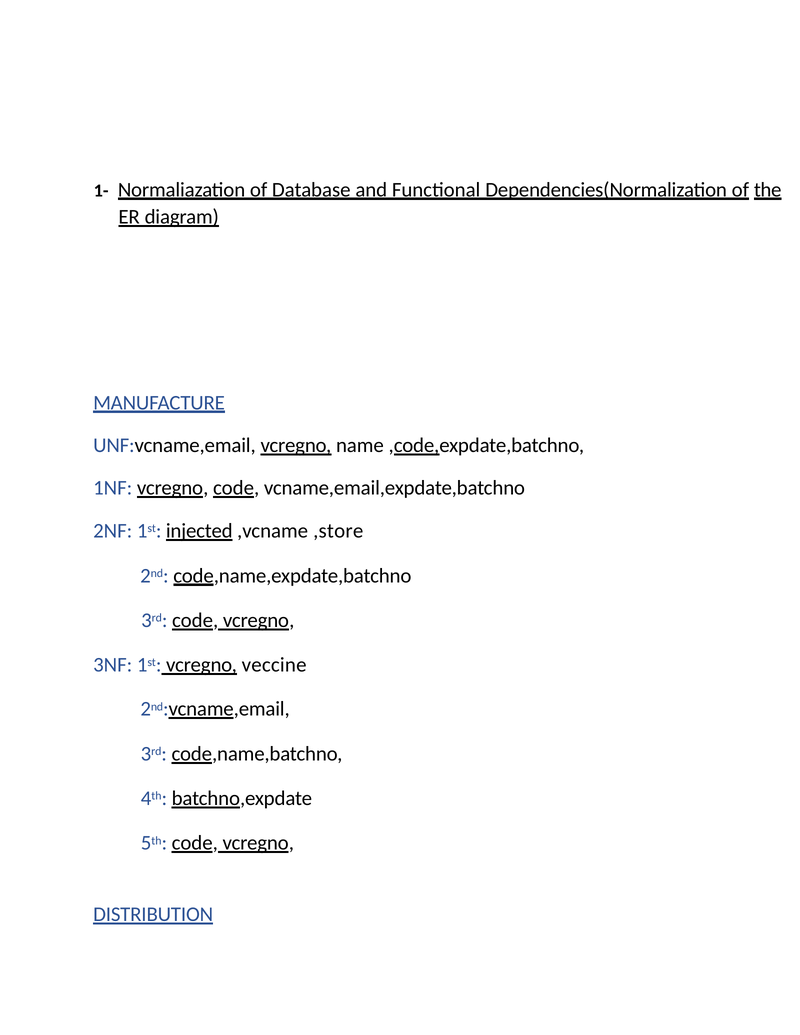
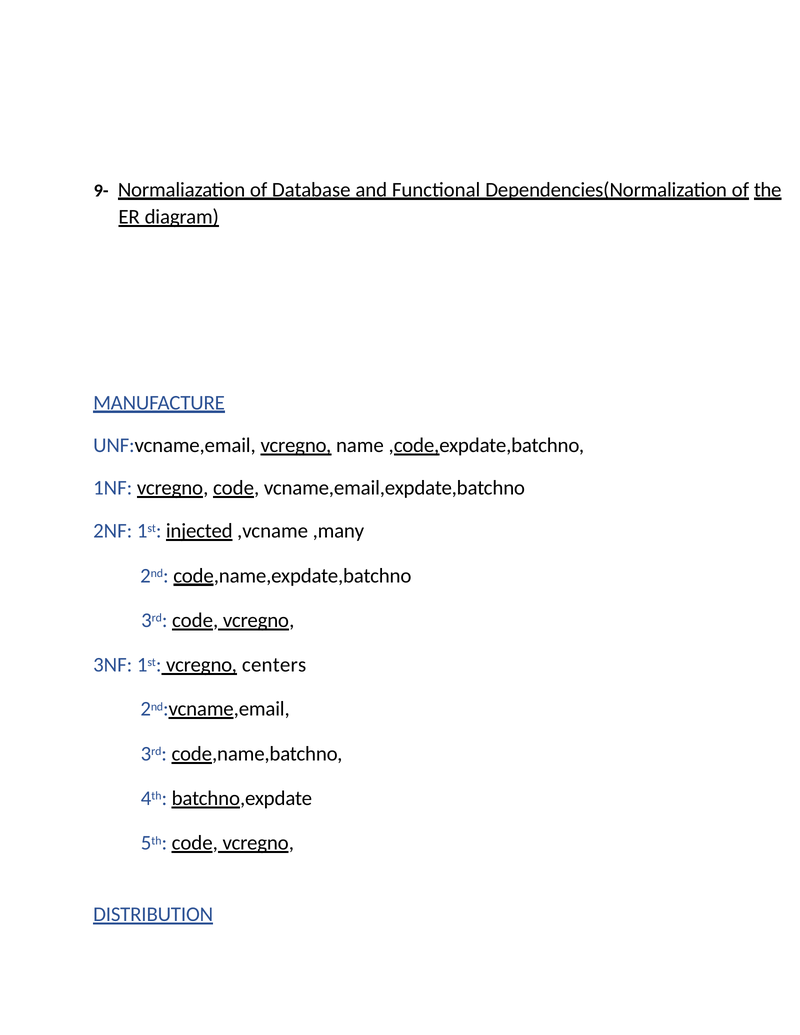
1-: 1- -> 9- (101, 191)
,store: ,store -> ,many (338, 531)
veccine: veccine -> centers (274, 665)
